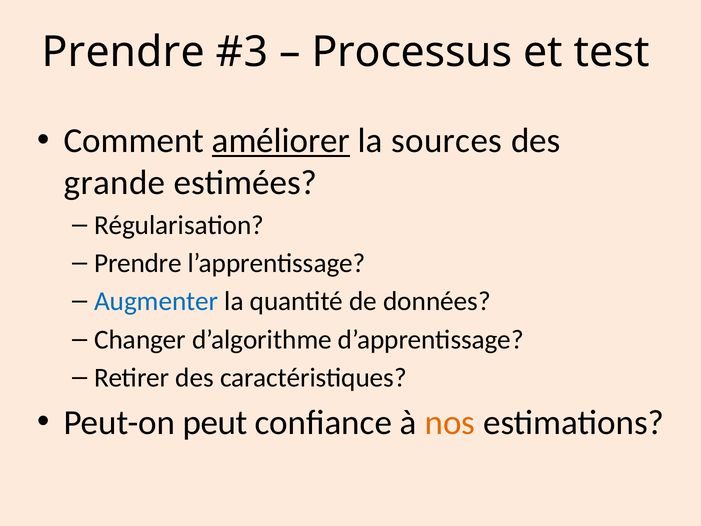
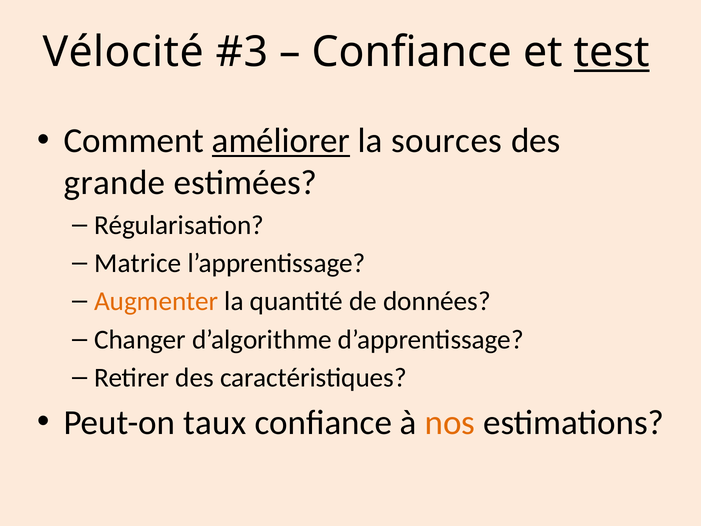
Prendre: Prendre -> Vélocité (123, 52)
Processus: Processus -> Confiance (412, 52)
test underline: none -> present (612, 52)
Prendre: Prendre -> Matrice (138, 263)
Augmenter colour: blue -> orange (156, 301)
peut: peut -> taux (215, 422)
